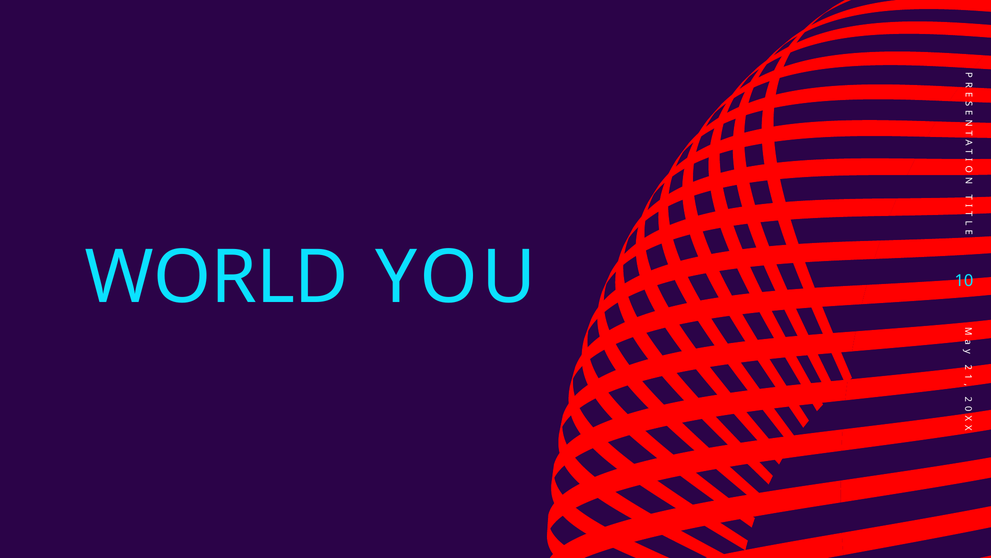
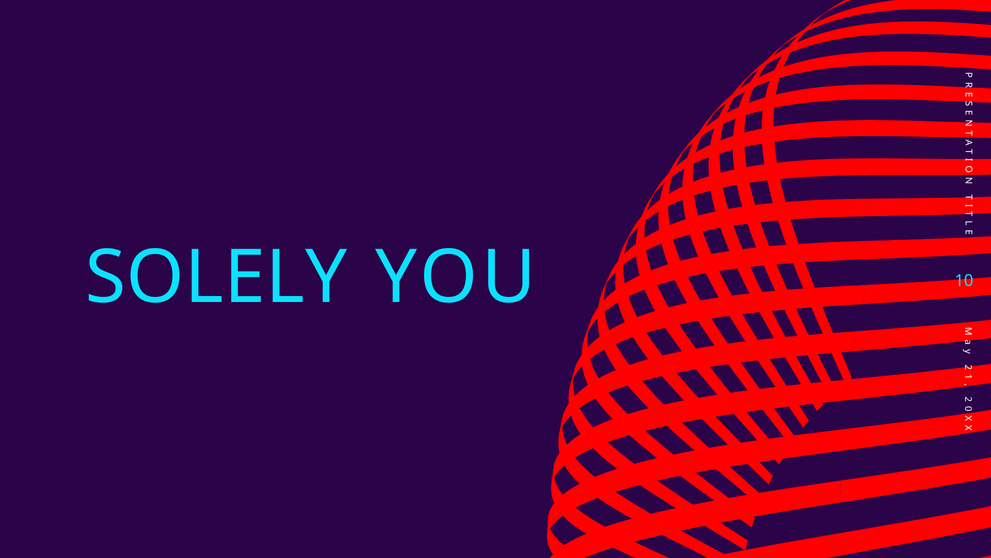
WORLD: WORLD -> SOLELY (216, 277)
